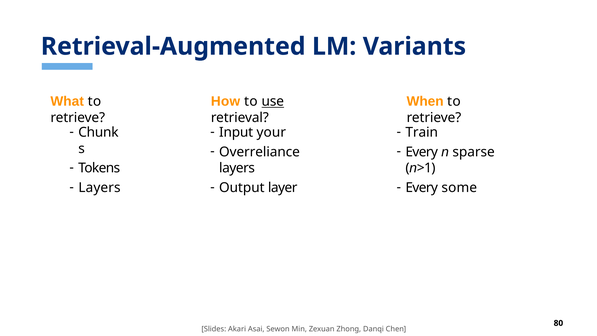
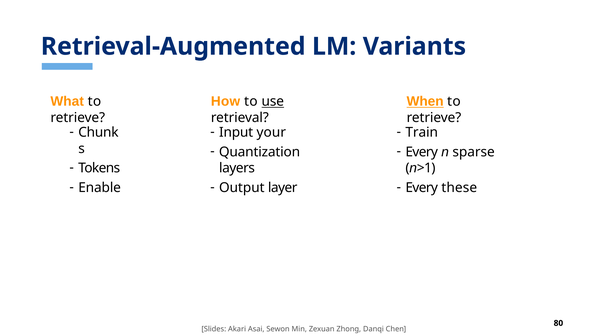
When underline: none -> present (425, 101)
Overreliance: Overreliance -> Quantization (260, 152)
Layers: Layers -> Enable (100, 188)
some: some -> these (459, 188)
